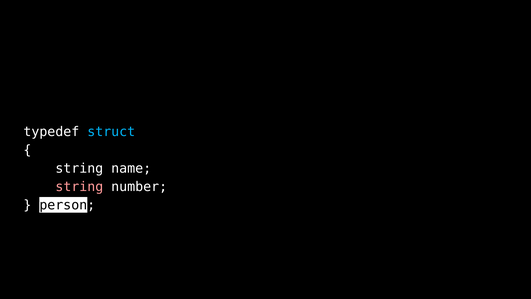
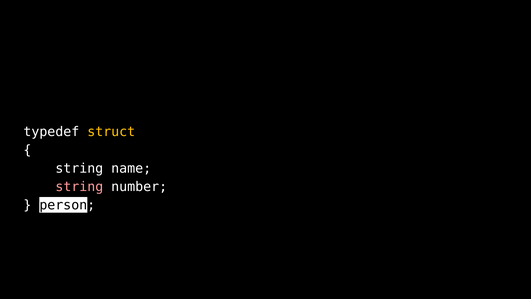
struct colour: light blue -> yellow (111, 132)
